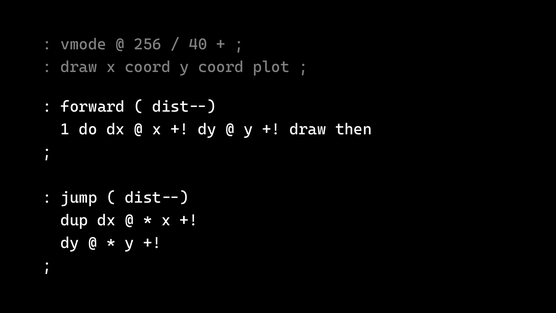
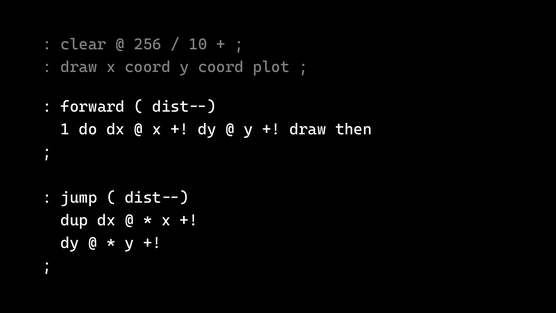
vmode: vmode -> clear (84, 44)
40: 40 -> 10 (198, 44)
